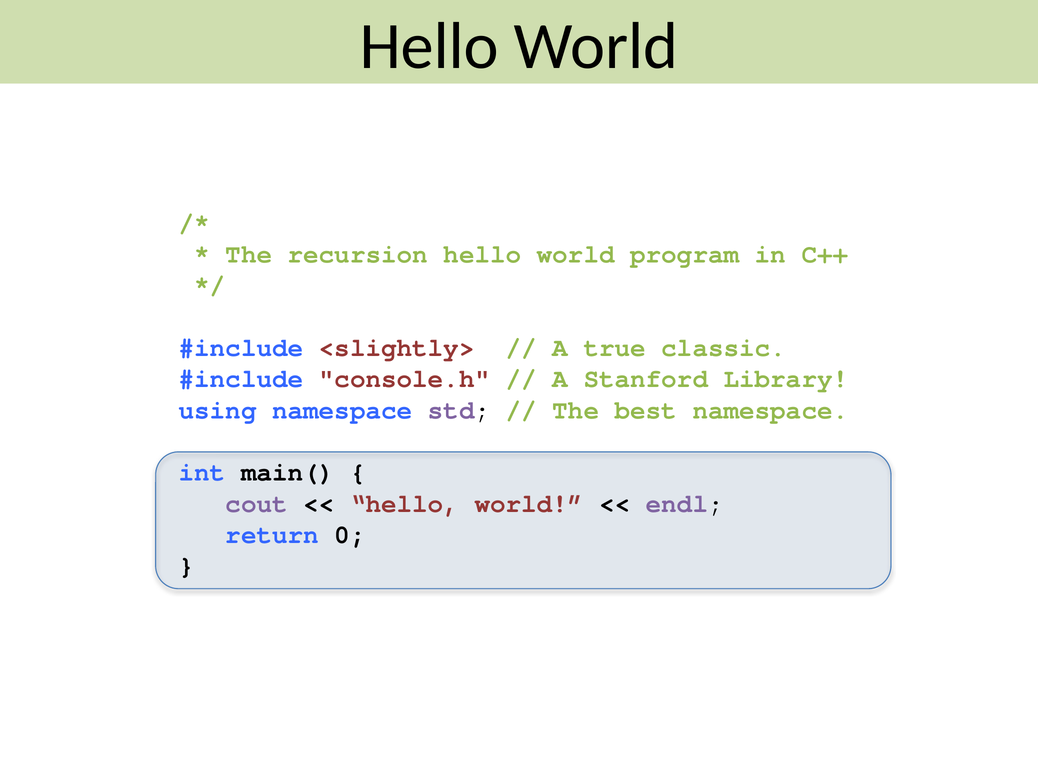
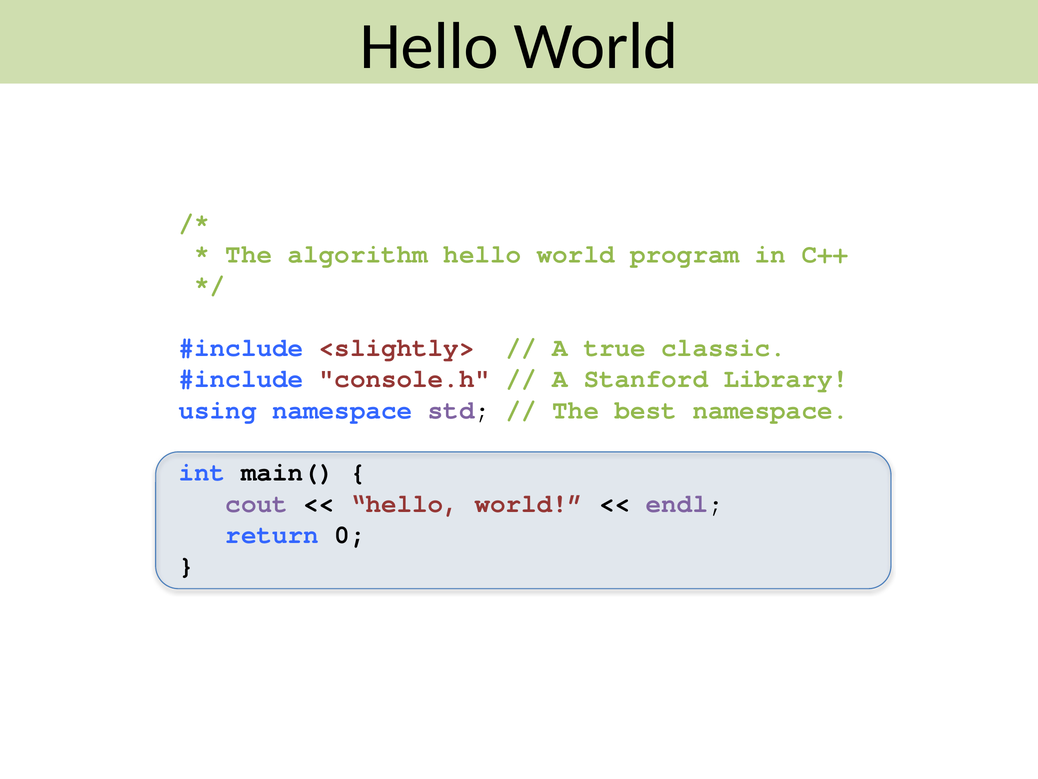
recursion: recursion -> algorithm (358, 254)
